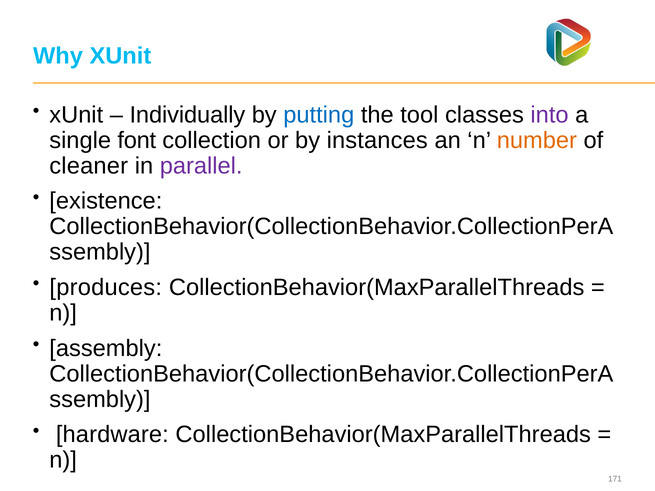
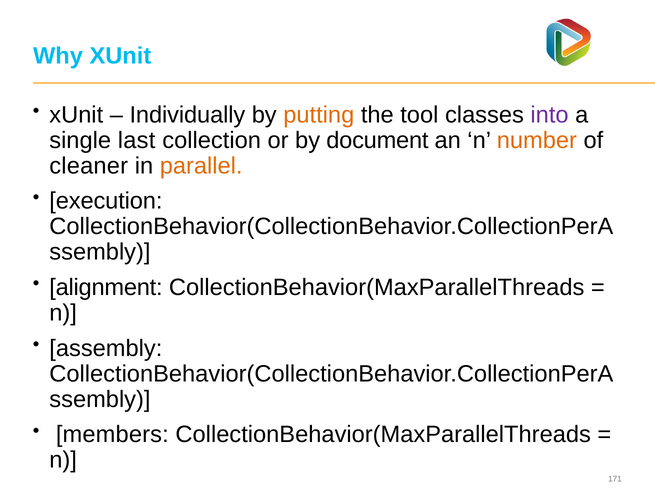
putting colour: blue -> orange (319, 115)
font: font -> last (137, 140)
instances: instances -> document (377, 140)
parallel colour: purple -> orange (201, 166)
existence: existence -> execution (106, 201)
produces: produces -> alignment (106, 288)
hardware: hardware -> members (112, 435)
